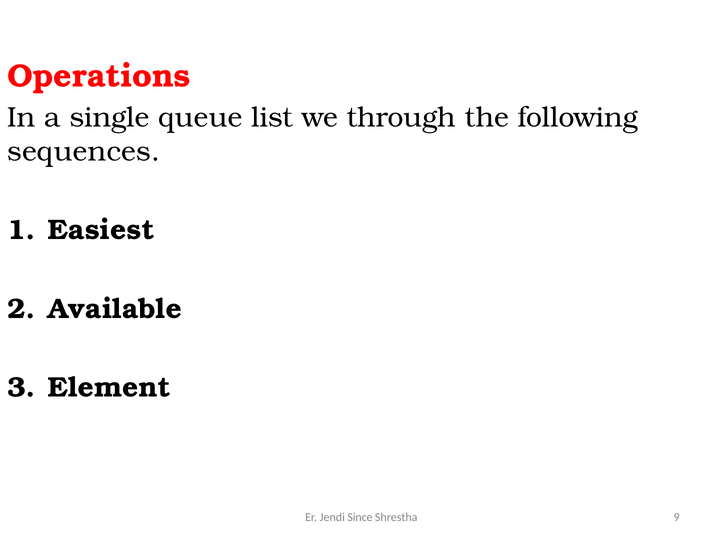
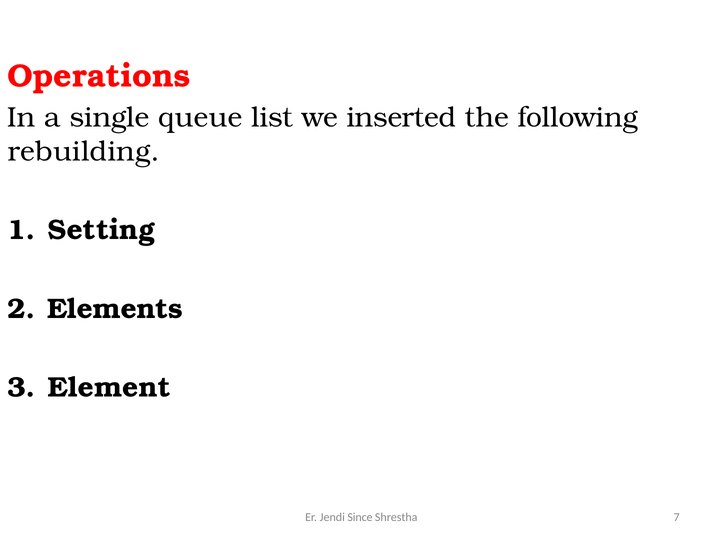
through: through -> inserted (401, 118)
sequences: sequences -> rebuilding (84, 151)
Easiest: Easiest -> Setting (101, 230)
Available: Available -> Elements (115, 309)
9: 9 -> 7 (677, 518)
